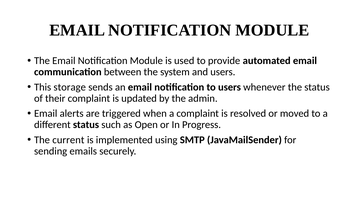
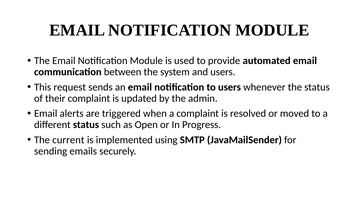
storage: storage -> request (70, 87)
